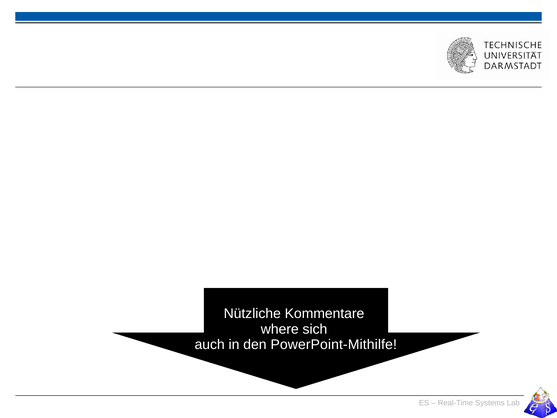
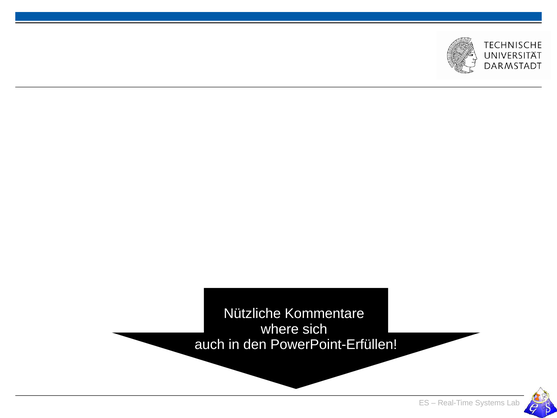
PowerPoint-Mithilfe: PowerPoint-Mithilfe -> PowerPoint-Erfüllen (334, 344)
